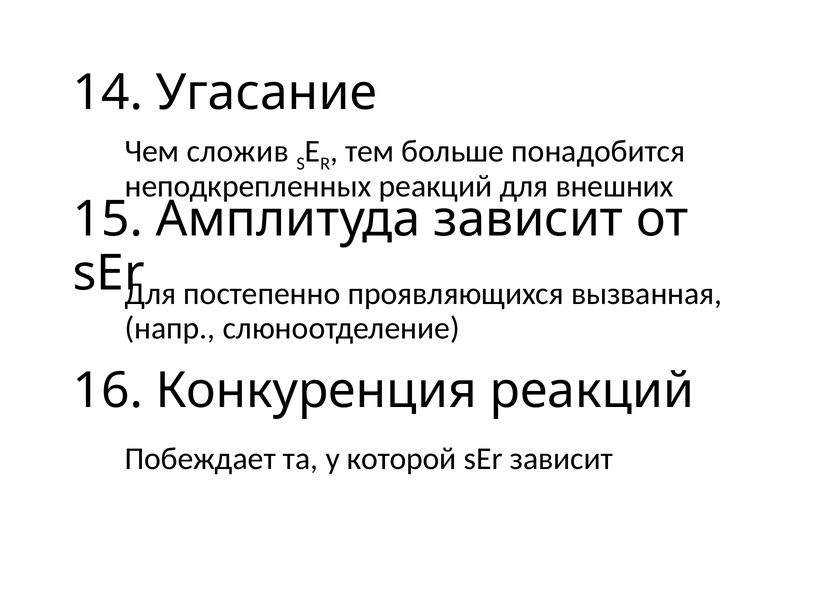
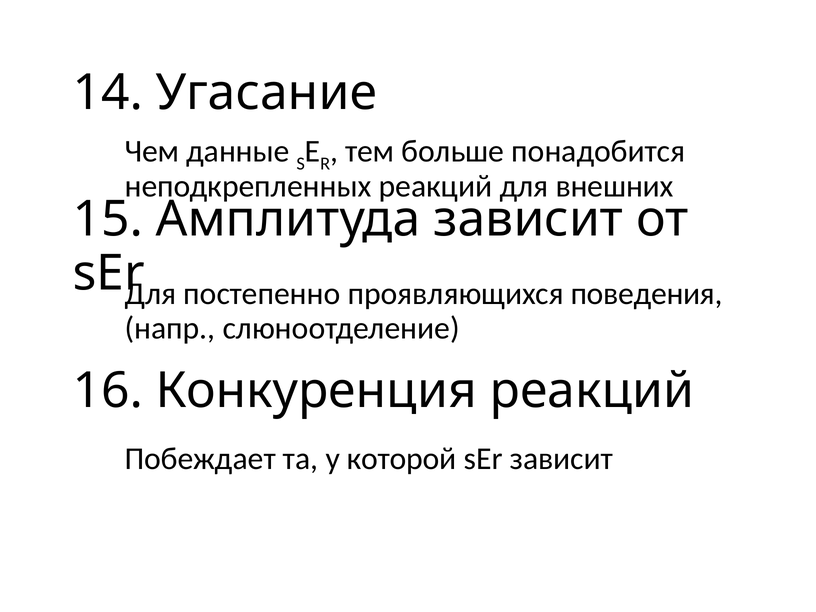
сложив: сложив -> данные (238, 151)
вызванная: вызванная -> поведения (647, 294)
